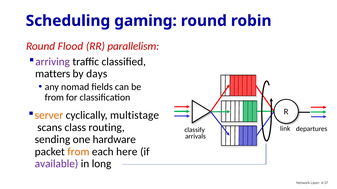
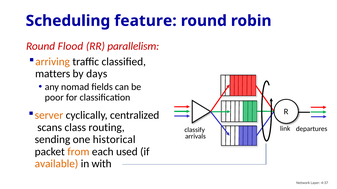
gaming: gaming -> feature (145, 21)
arriving colour: purple -> orange (53, 62)
from: from -> poor (54, 98)
multistage: multistage -> centralized (135, 116)
hardware: hardware -> historical (114, 140)
here: here -> used (127, 152)
available colour: purple -> orange (56, 164)
long: long -> with (102, 164)
